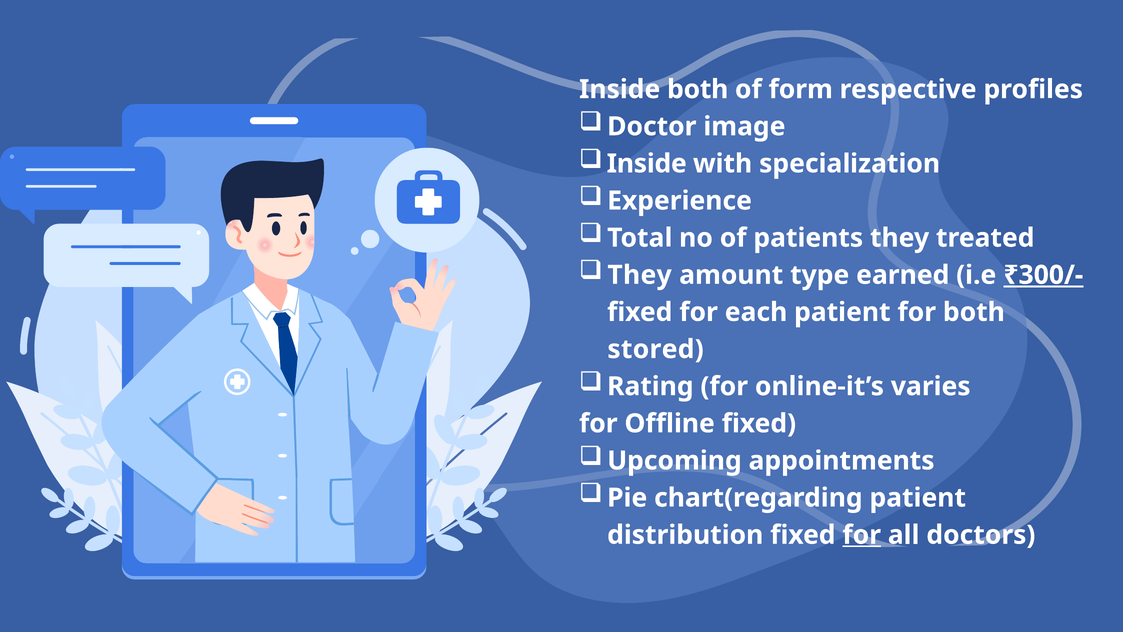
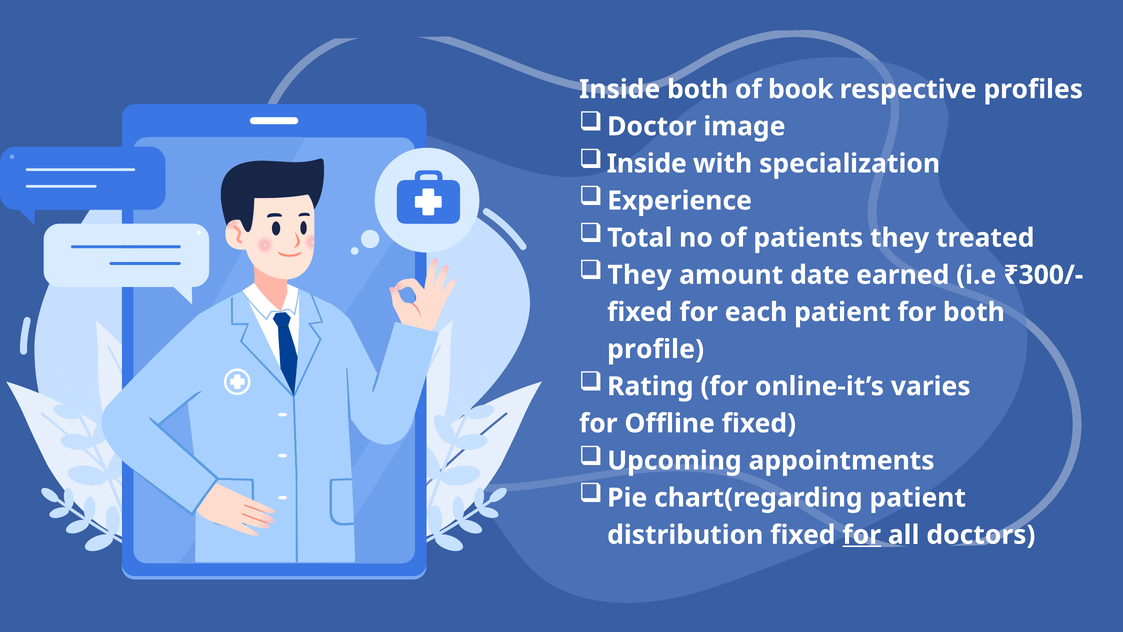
form: form -> book (801, 89)
type: type -> date (820, 275)
₹300/- underline: present -> none (1043, 275)
stored: stored -> profile (656, 349)
